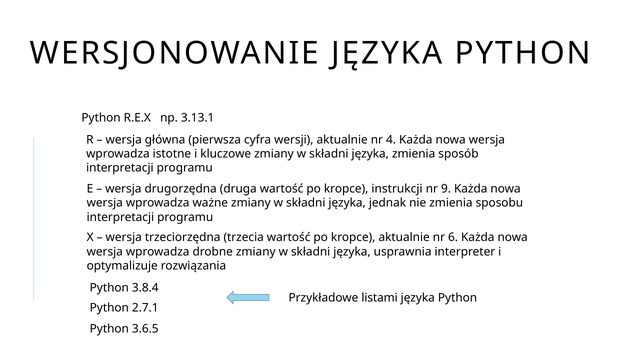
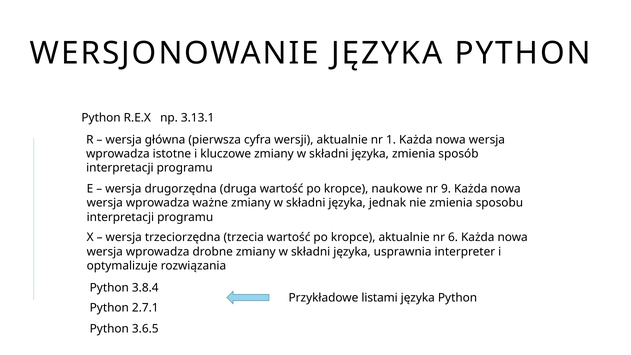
4: 4 -> 1 (391, 140)
instrukcji: instrukcji -> naukowe (397, 189)
